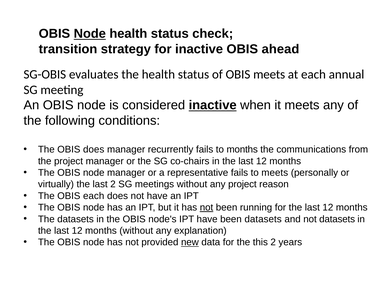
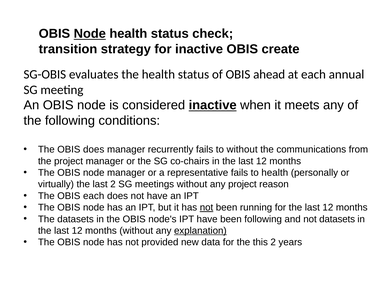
ahead: ahead -> create (281, 49)
OBIS meets: meets -> ahead (269, 74)
to months: months -> without (242, 149)
to meets: meets -> health (275, 172)
been datasets: datasets -> following (263, 219)
explanation underline: none -> present (200, 230)
new underline: present -> none (190, 242)
